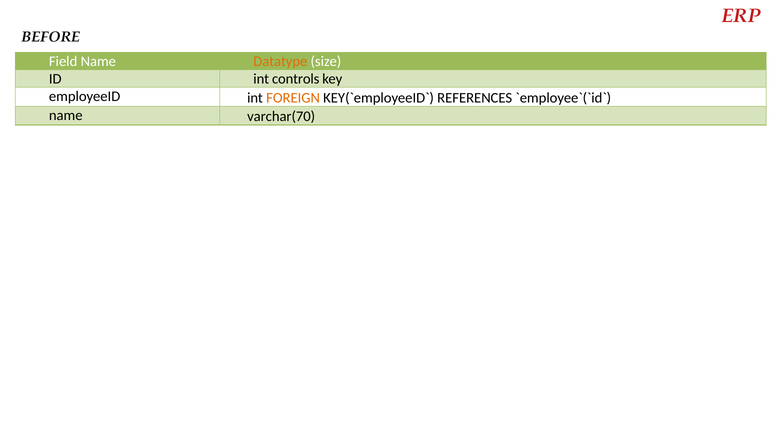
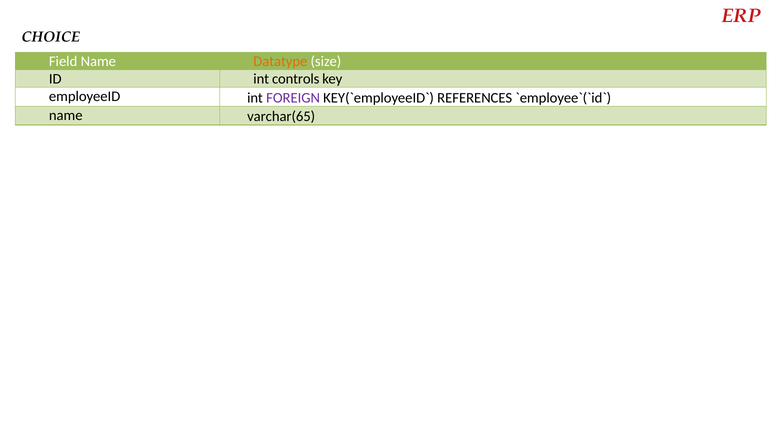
BEFORE: BEFORE -> CHOICE (51, 37)
FOREIGN colour: orange -> purple (293, 98)
varchar(70: varchar(70 -> varchar(65 (281, 117)
